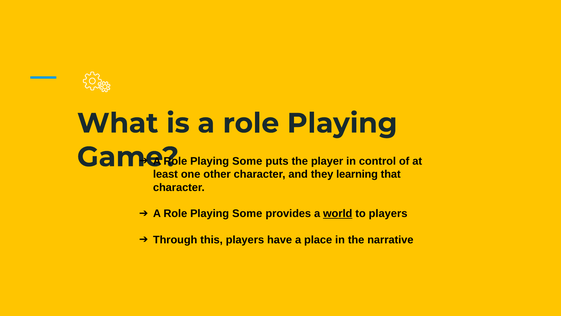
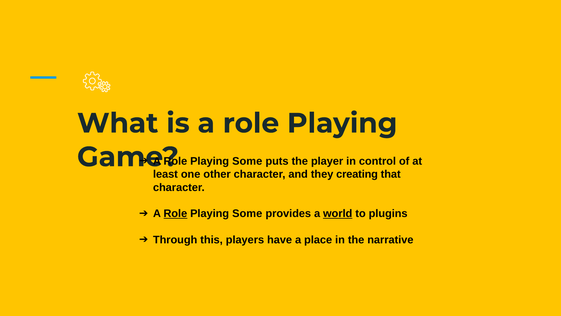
learning: learning -> creating (357, 174)
Role underline: none -> present (175, 213)
to players: players -> plugins (388, 213)
